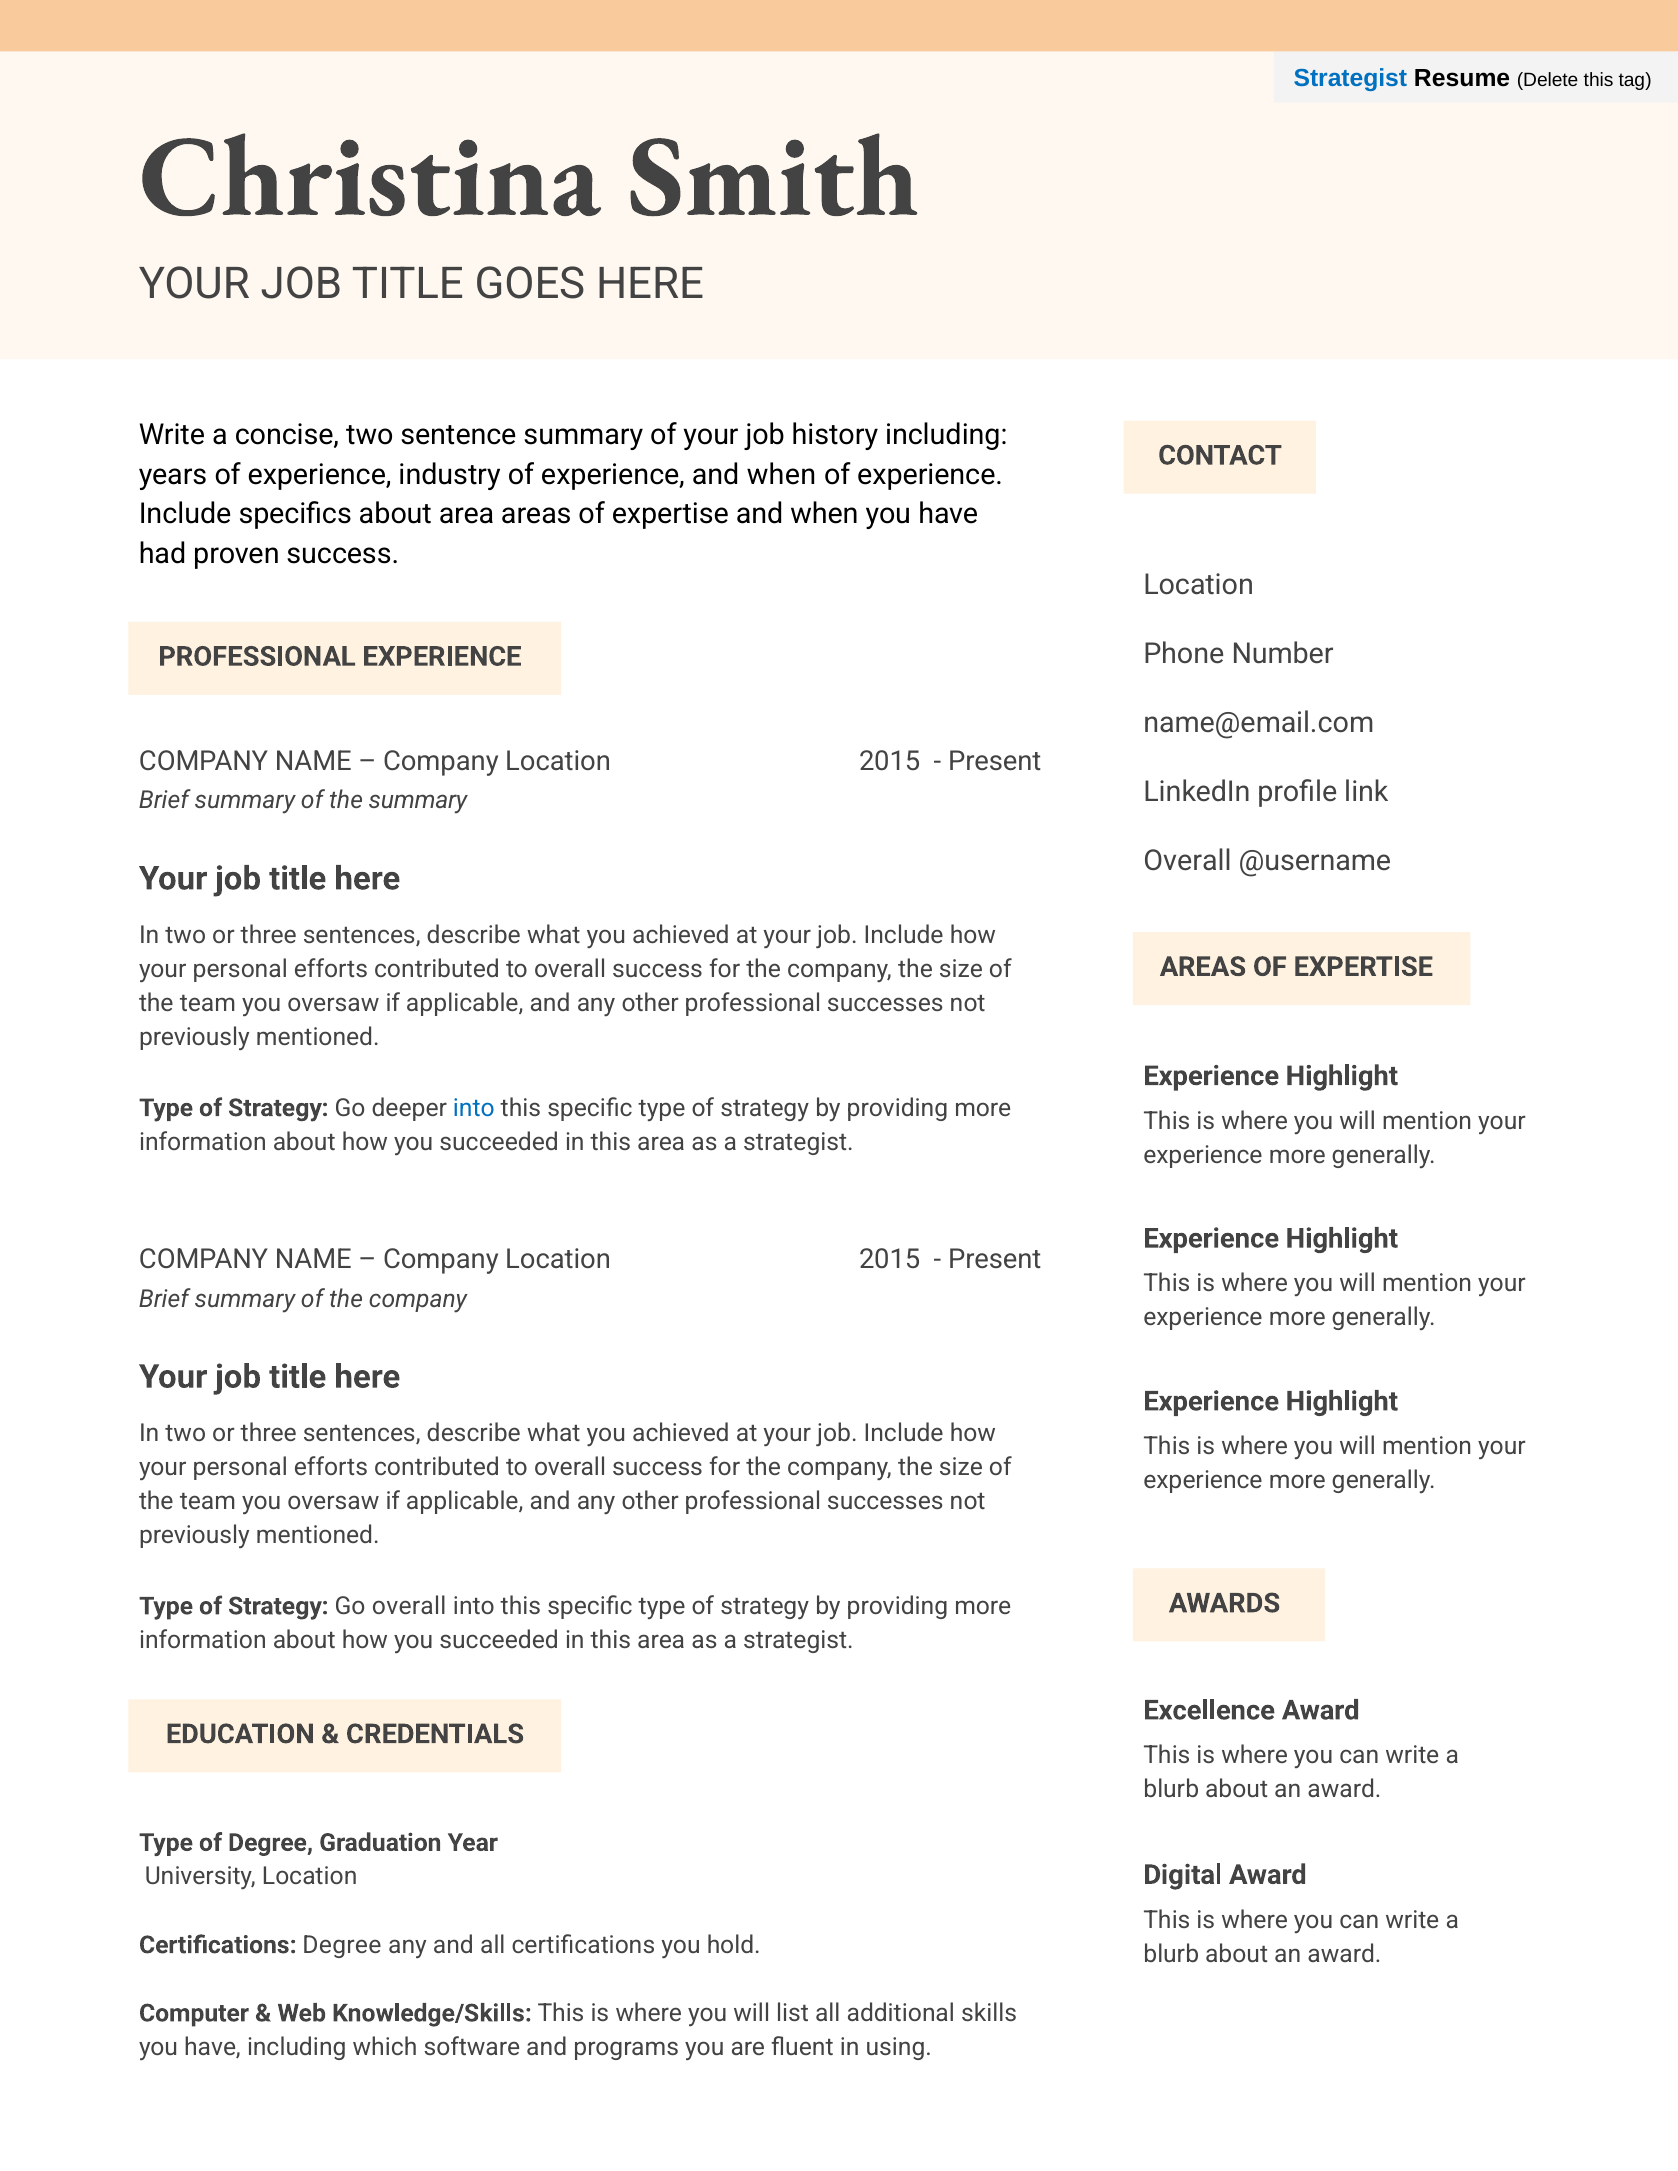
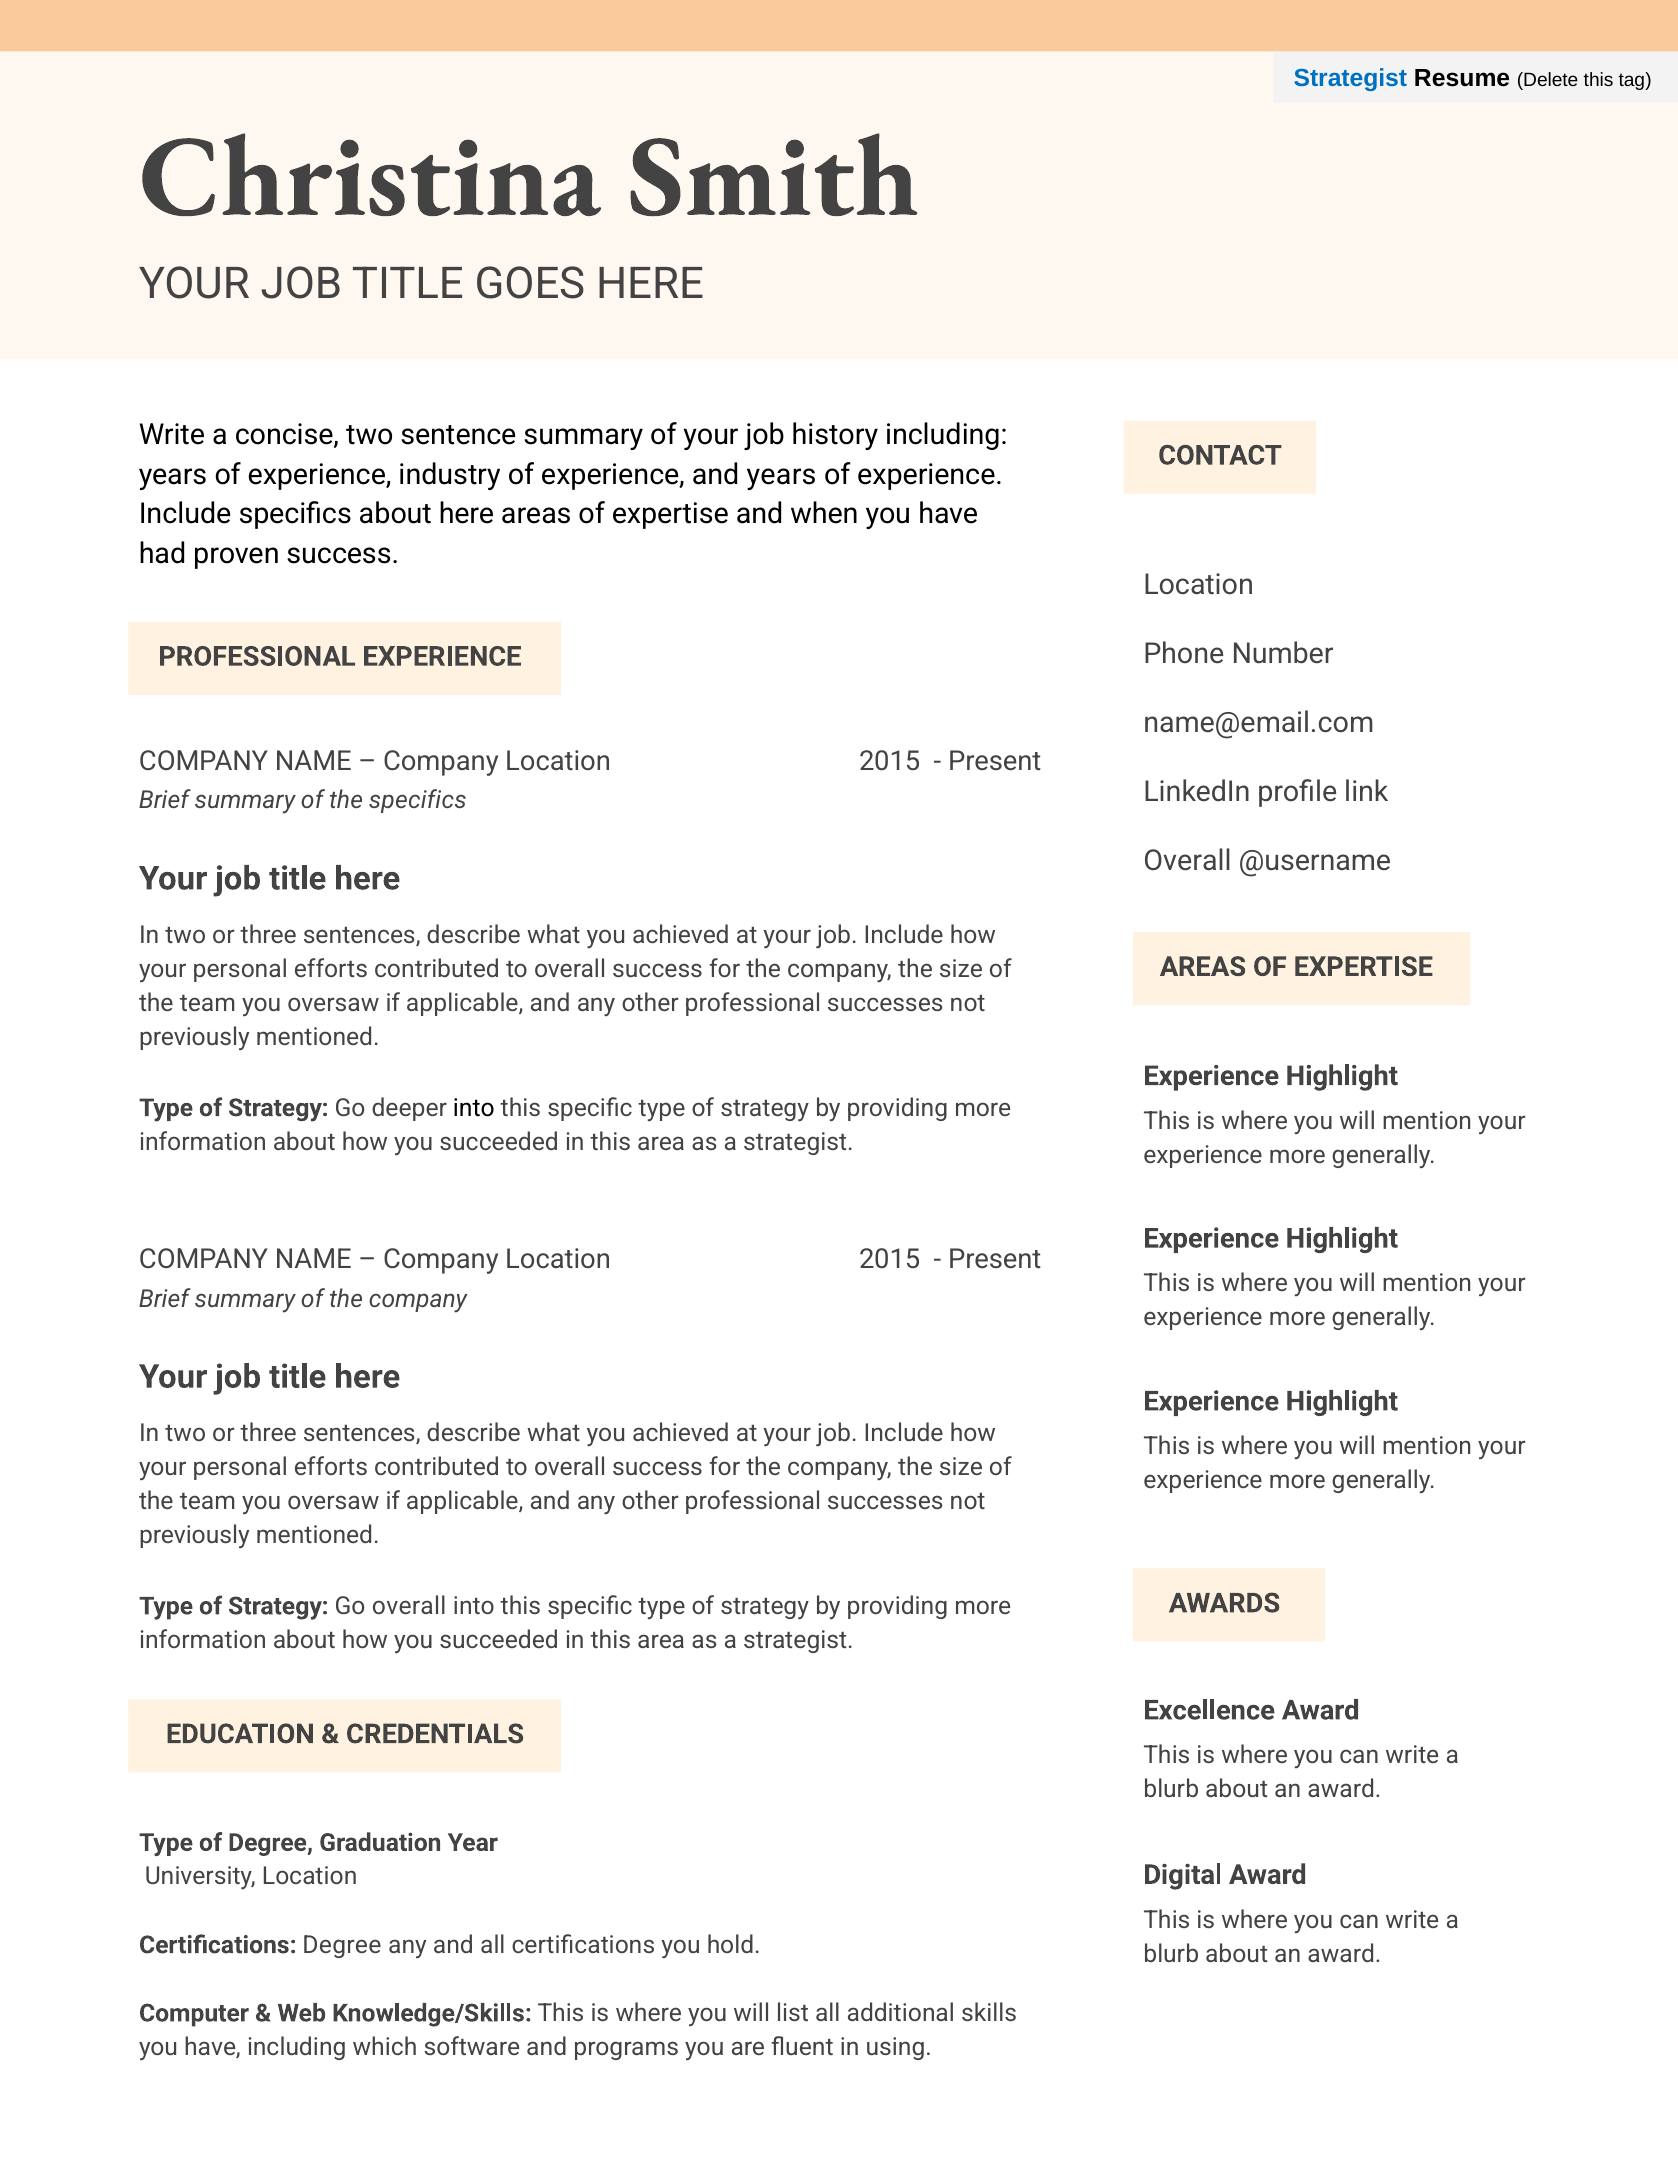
experience and when: when -> years (782, 475)
about area: area -> here (466, 514)
the summary: summary -> specifics (418, 801)
into colour: blue -> black (474, 1108)
